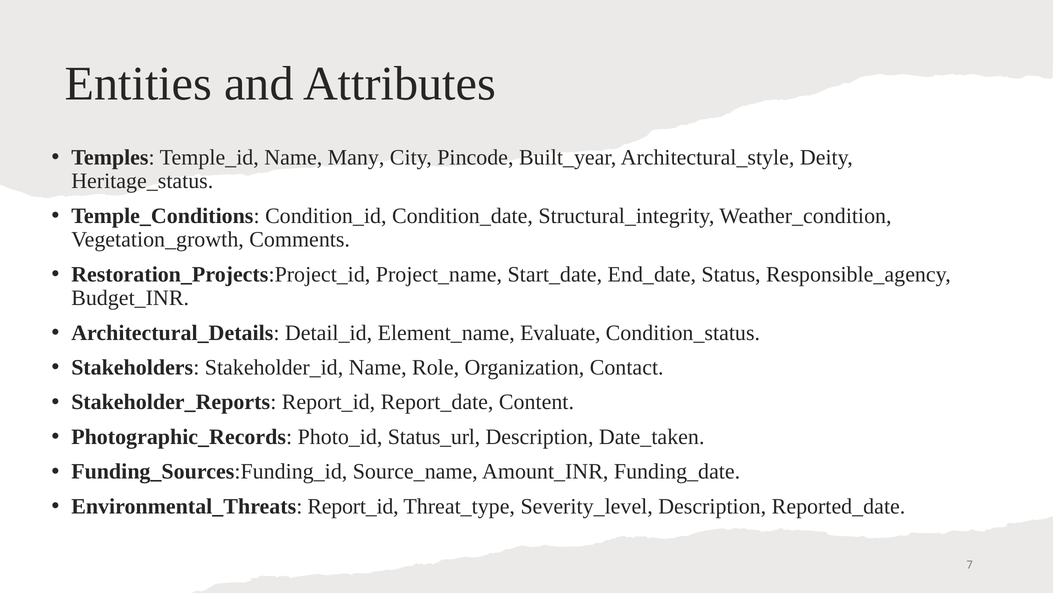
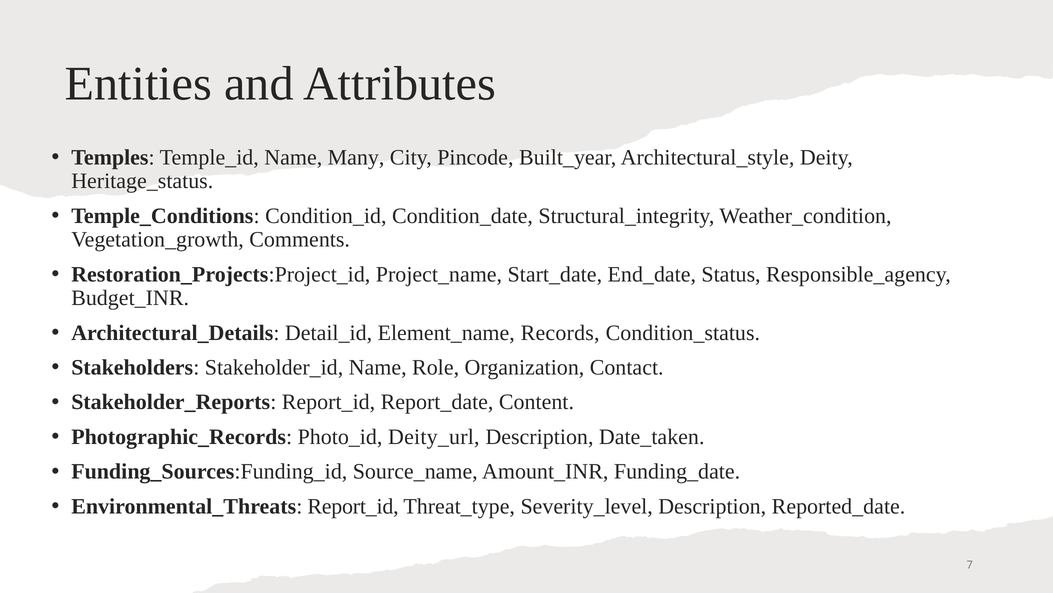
Evaluate: Evaluate -> Records (560, 332)
Status_url: Status_url -> Deity_url (434, 436)
